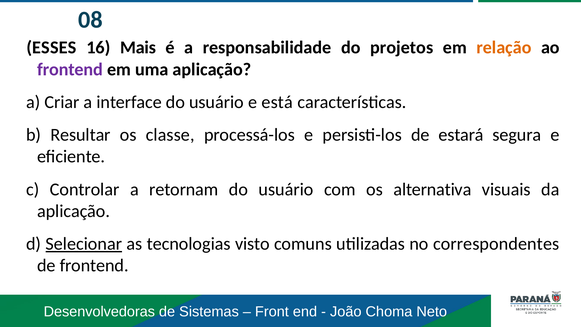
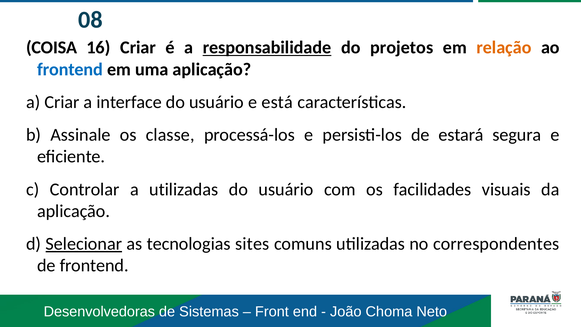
ESSES: ESSES -> COISA (52, 48)
16 Mais: Mais -> Criar (138, 48)
responsabilidade underline: none -> present (267, 48)
frontend colour: purple -> blue (70, 69)
Resultar: Resultar -> Assinale (80, 135)
a retornam: retornam -> utilizadas (184, 189)
alternativa: alternativa -> facilidades (432, 189)
visto: visto -> sites (252, 244)
